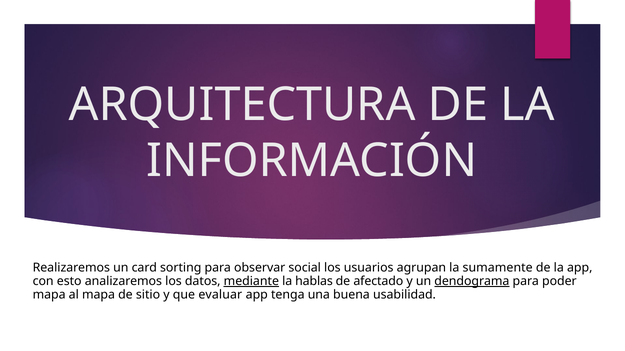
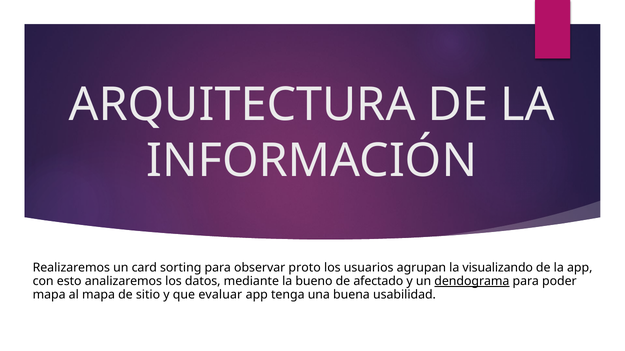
social: social -> proto (305, 268)
sumamente: sumamente -> visualizando (498, 268)
mediante underline: present -> none (251, 282)
hablas: hablas -> bueno (314, 282)
